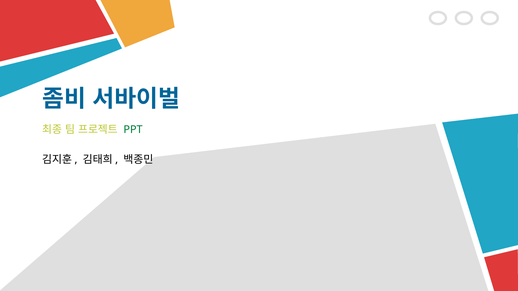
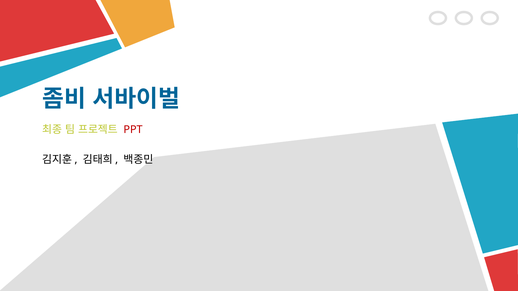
PPT colour: green -> red (133, 130)
